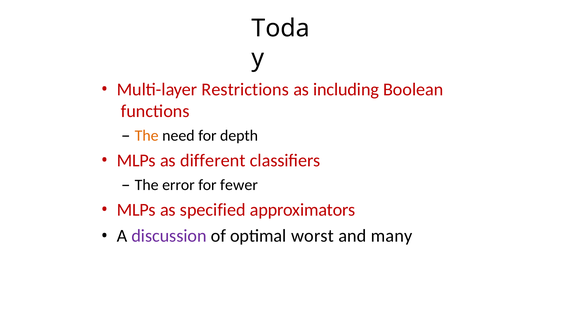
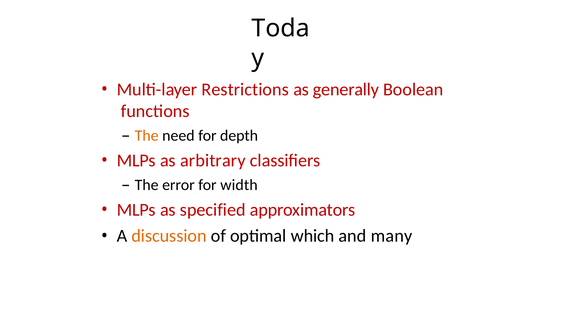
including: including -> generally (346, 90)
different: different -> arbitrary (213, 161)
fewer: fewer -> width (239, 185)
discussion colour: purple -> orange (169, 236)
worst: worst -> which (313, 236)
